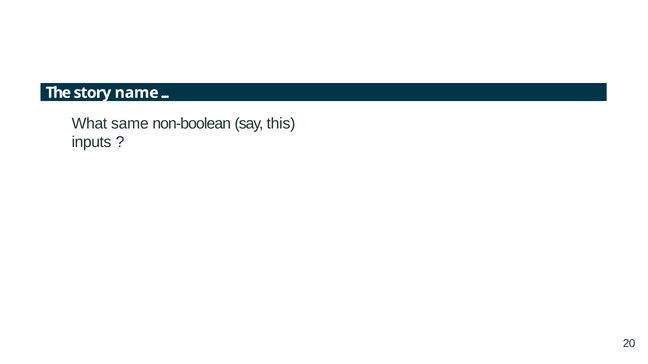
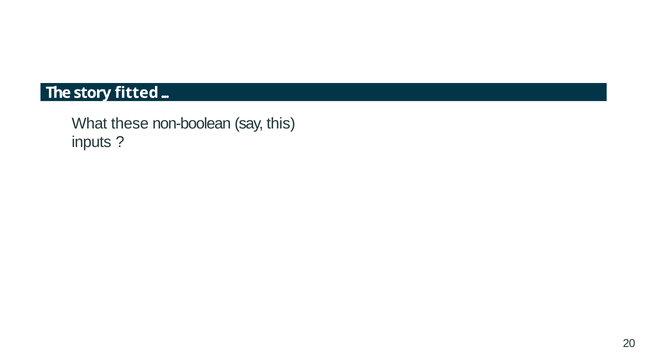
name: name -> fitted (137, 93)
same: same -> these (130, 124)
